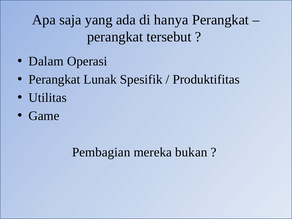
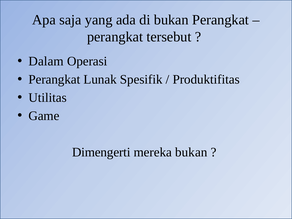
di hanya: hanya -> bukan (171, 20)
Pembagian: Pembagian -> Dimengerti (101, 152)
